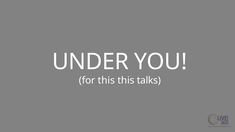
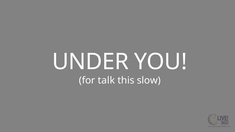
for this: this -> talk (106, 80)
talks: talks -> slow (149, 80)
